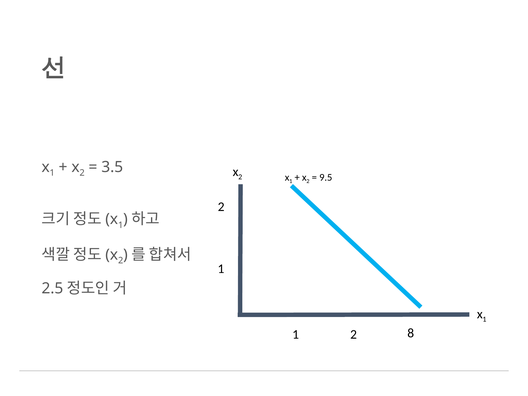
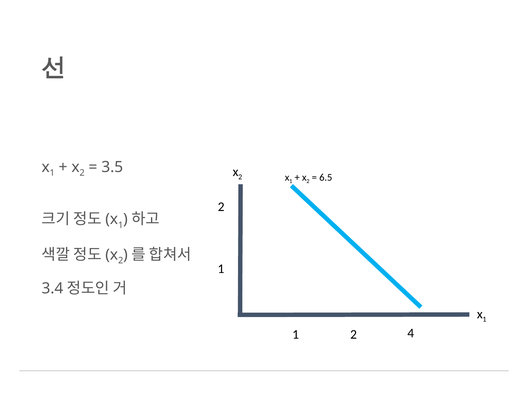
9.5: 9.5 -> 6.5 (326, 177)
2.5: 2.5 -> 3.4 (52, 288)
8: 8 -> 4 (411, 333)
